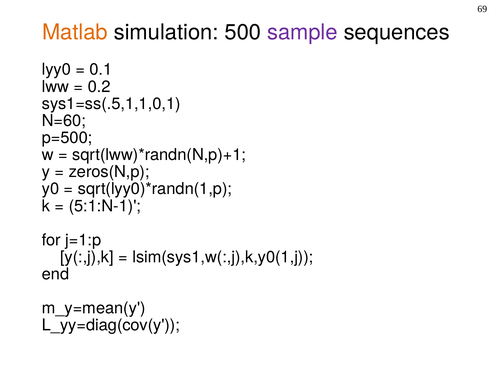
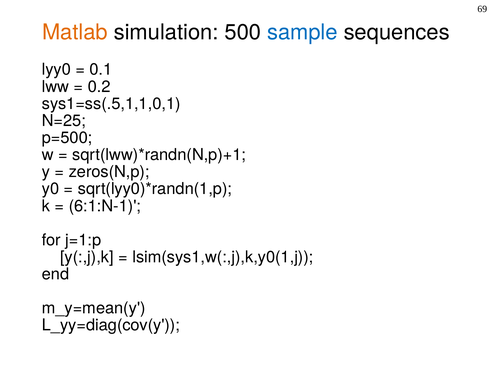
sample colour: purple -> blue (302, 32)
N=60: N=60 -> N=25 (64, 121)
5:1:N-1: 5:1:N-1 -> 6:1:N-1 (105, 206)
